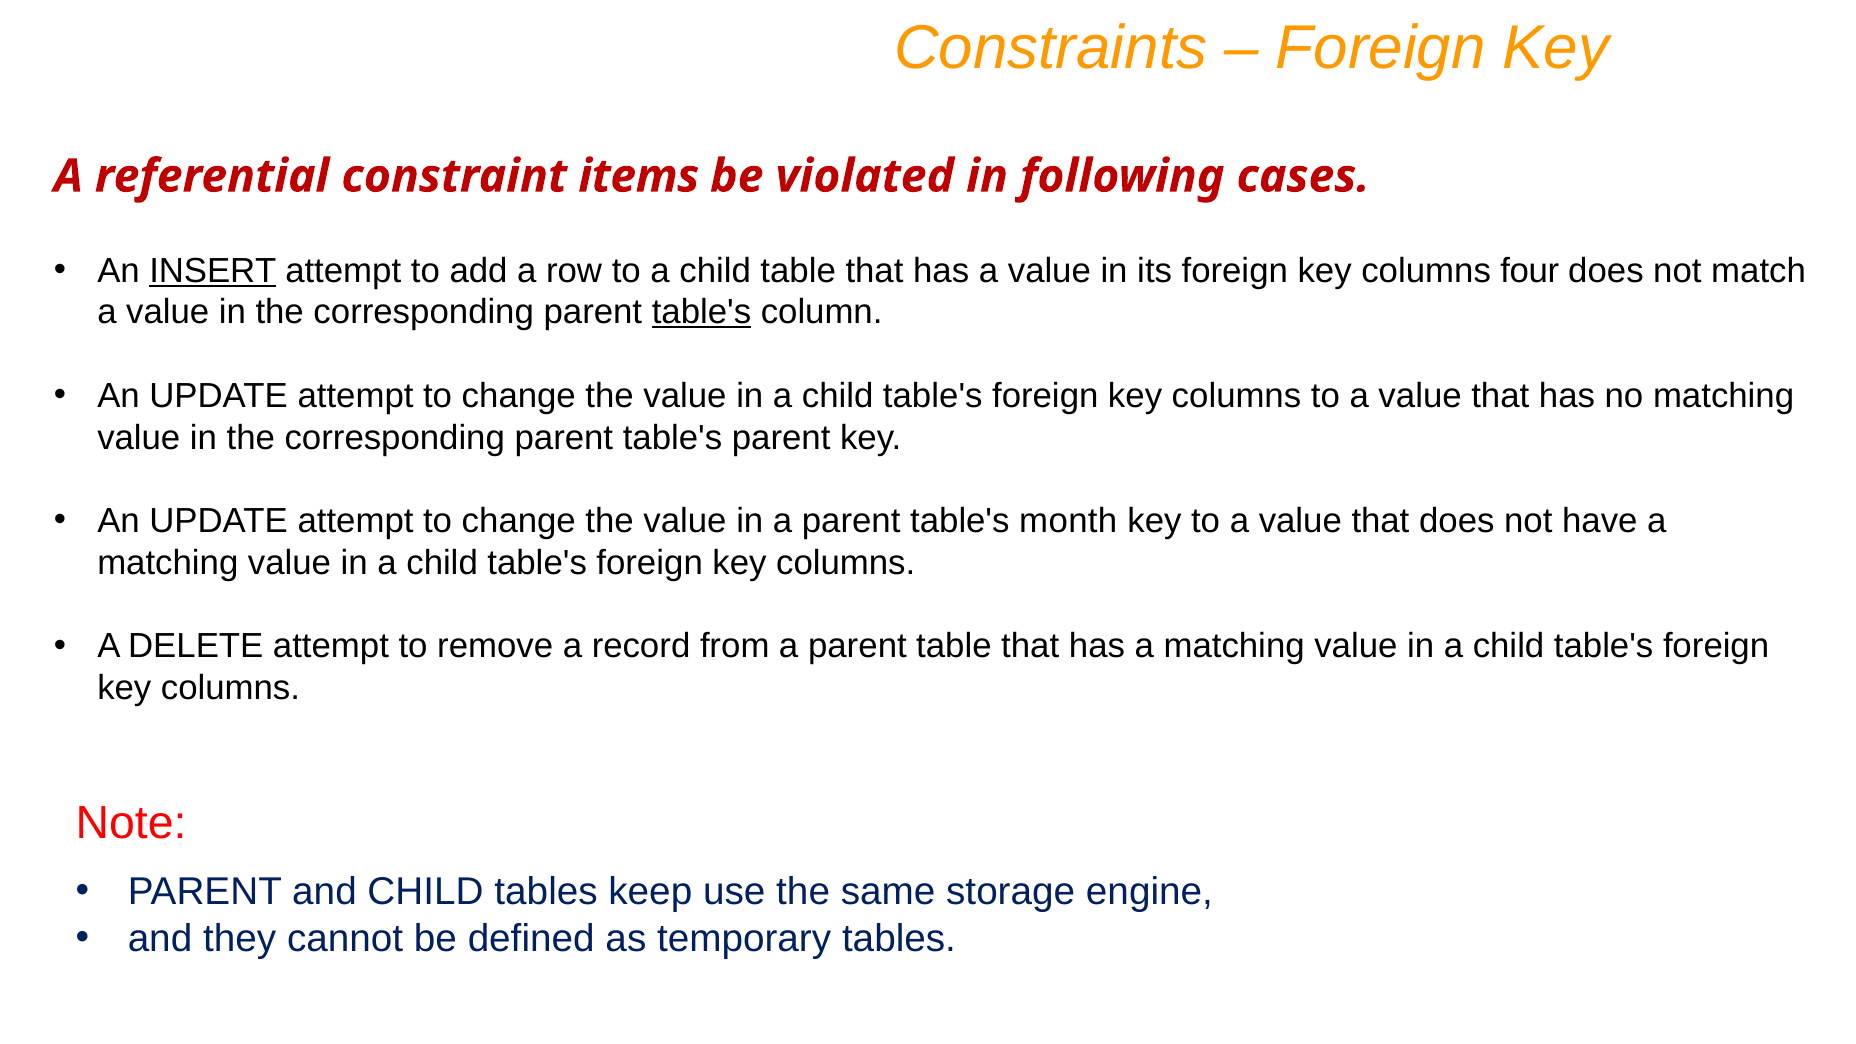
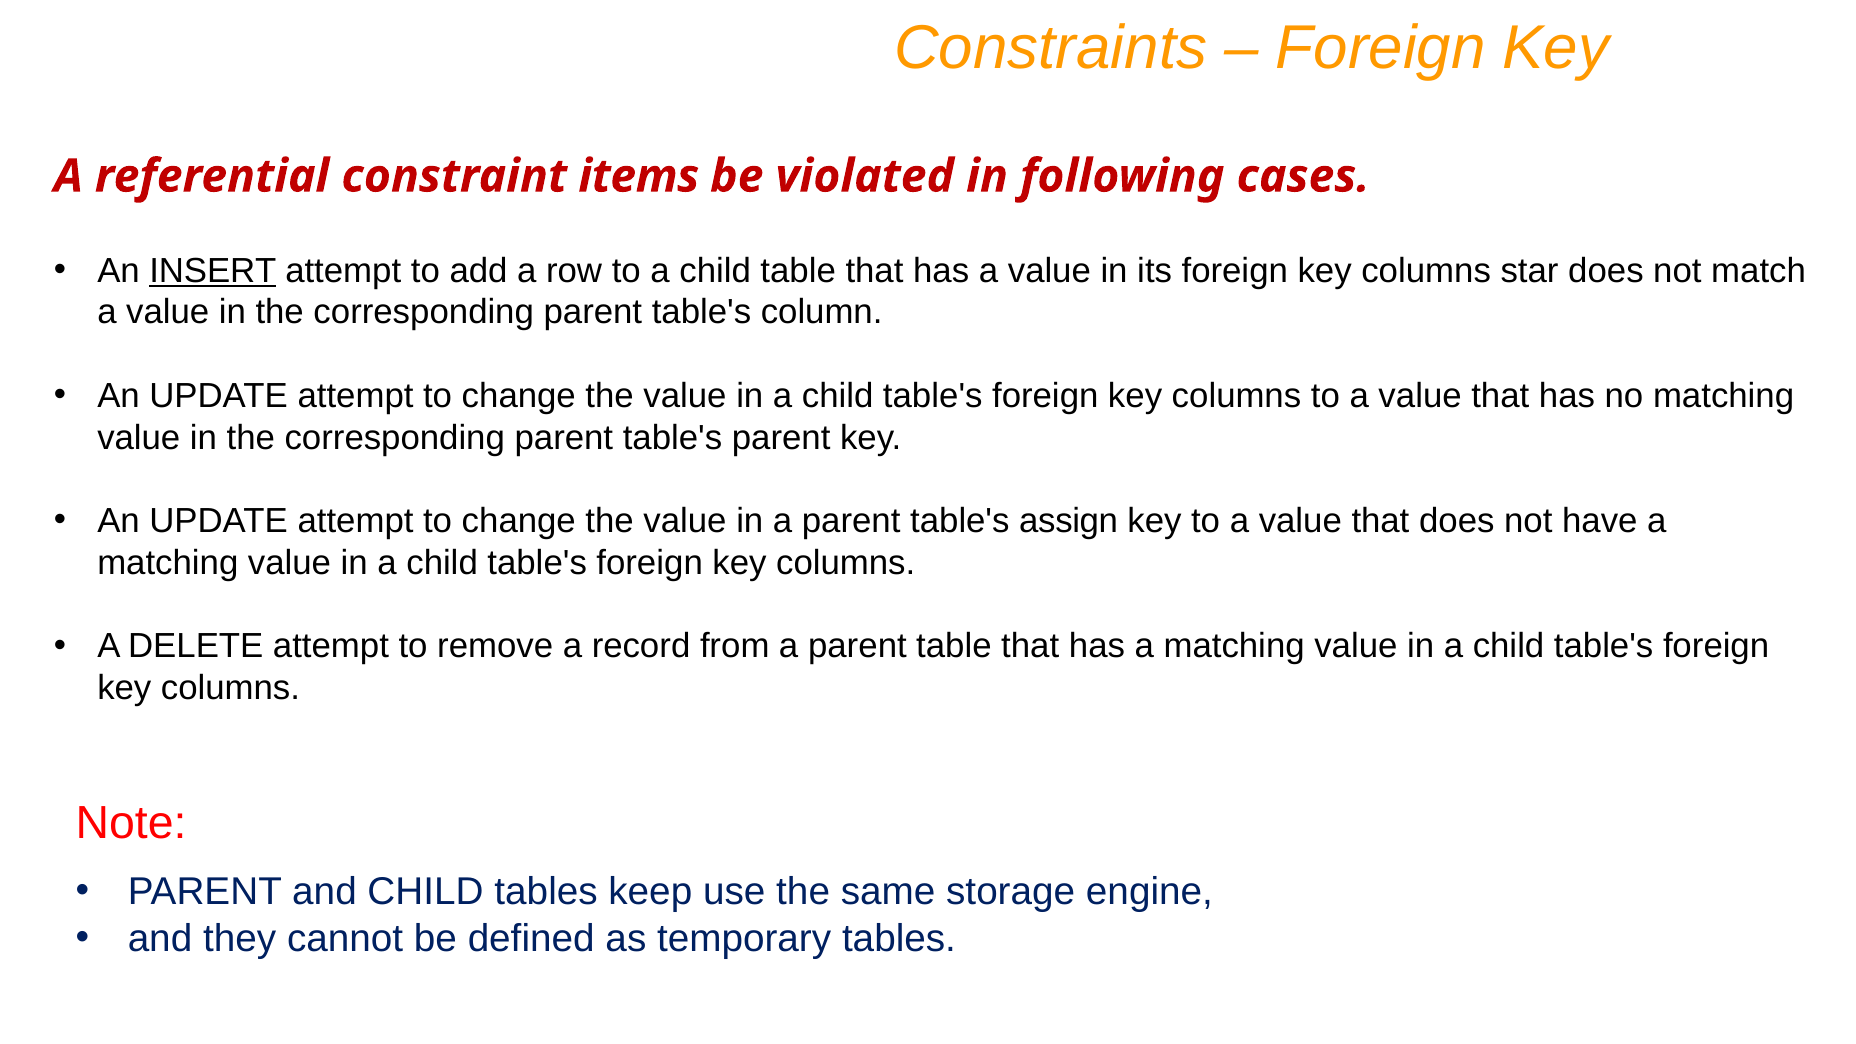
four: four -> star (1530, 271)
table's underline: present -> none (702, 312)
month: month -> assign (1069, 521)
